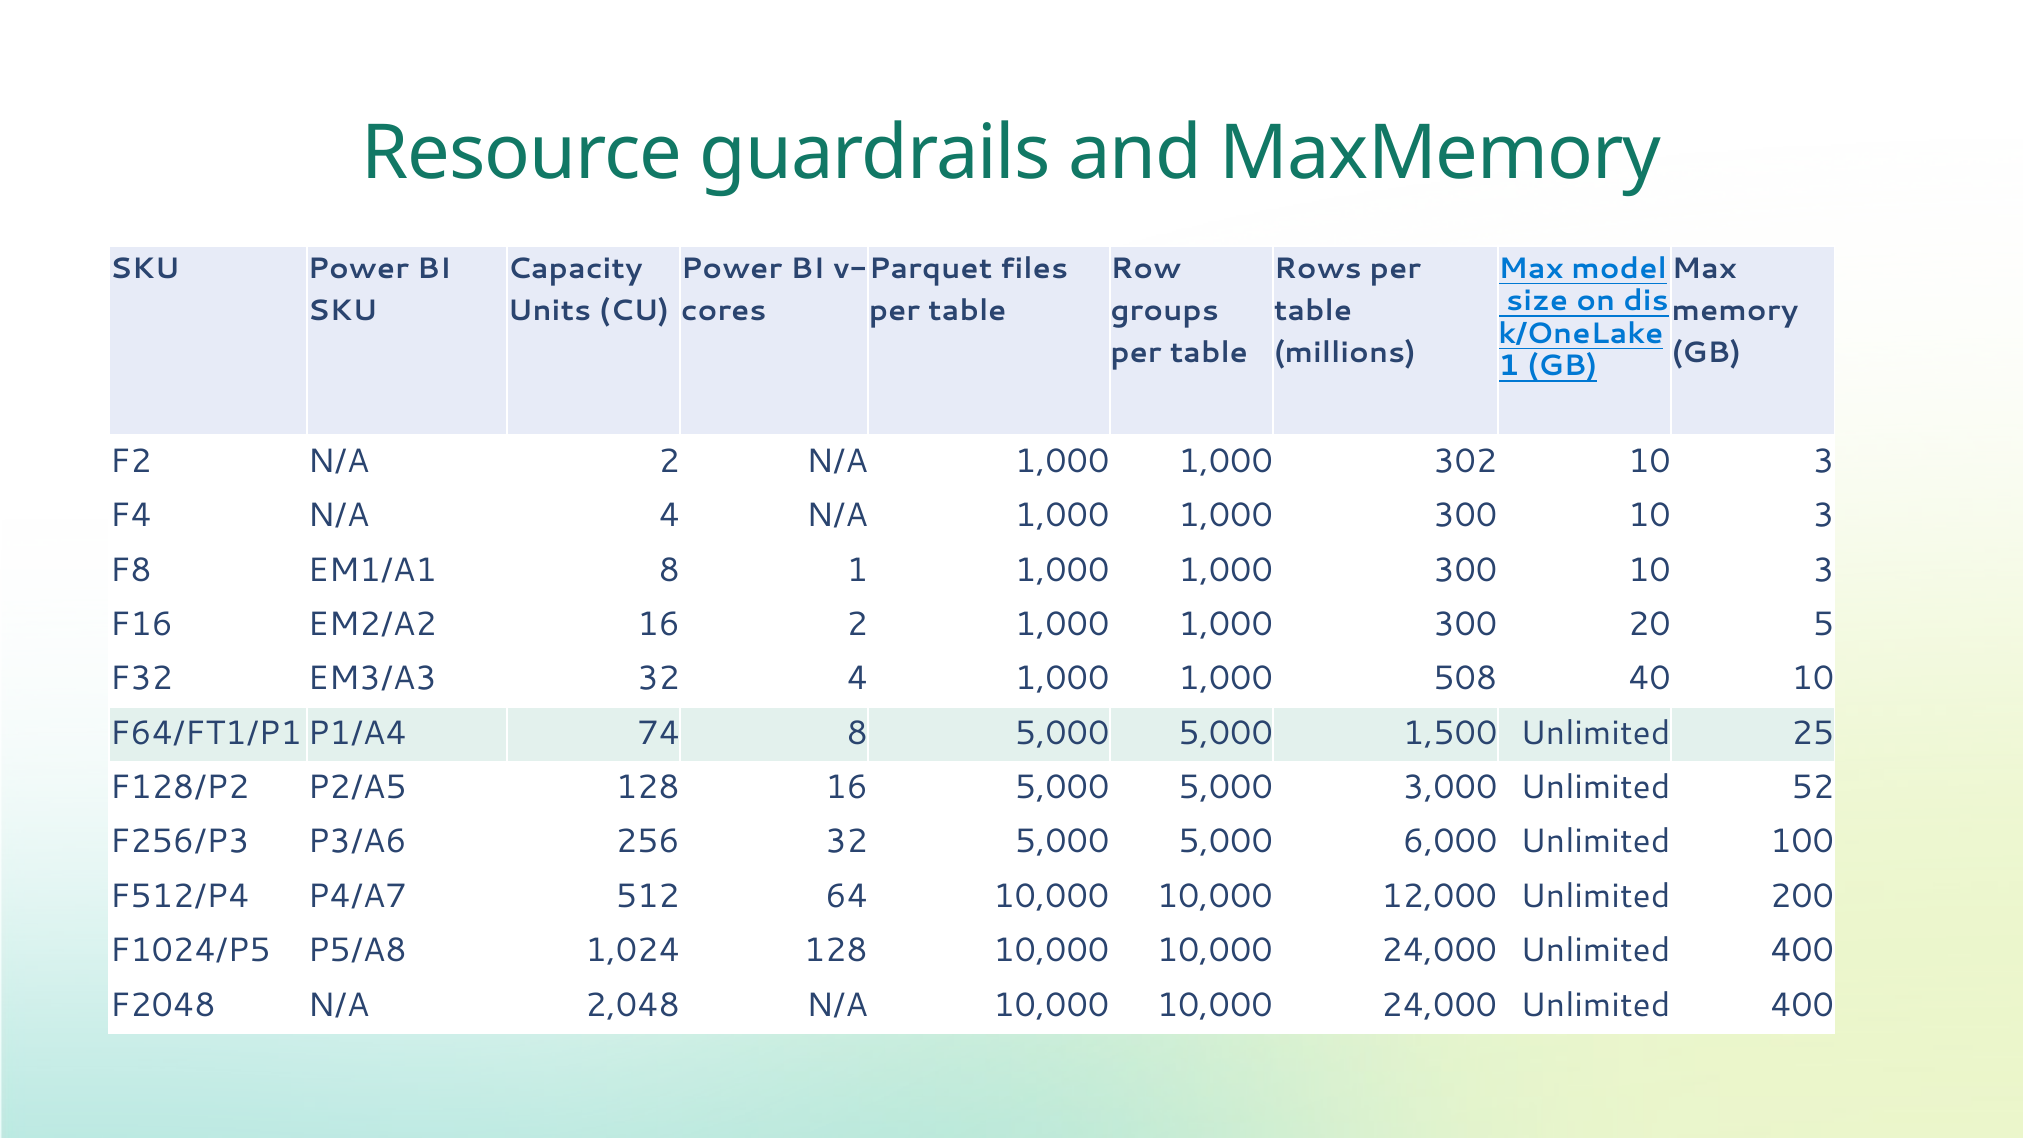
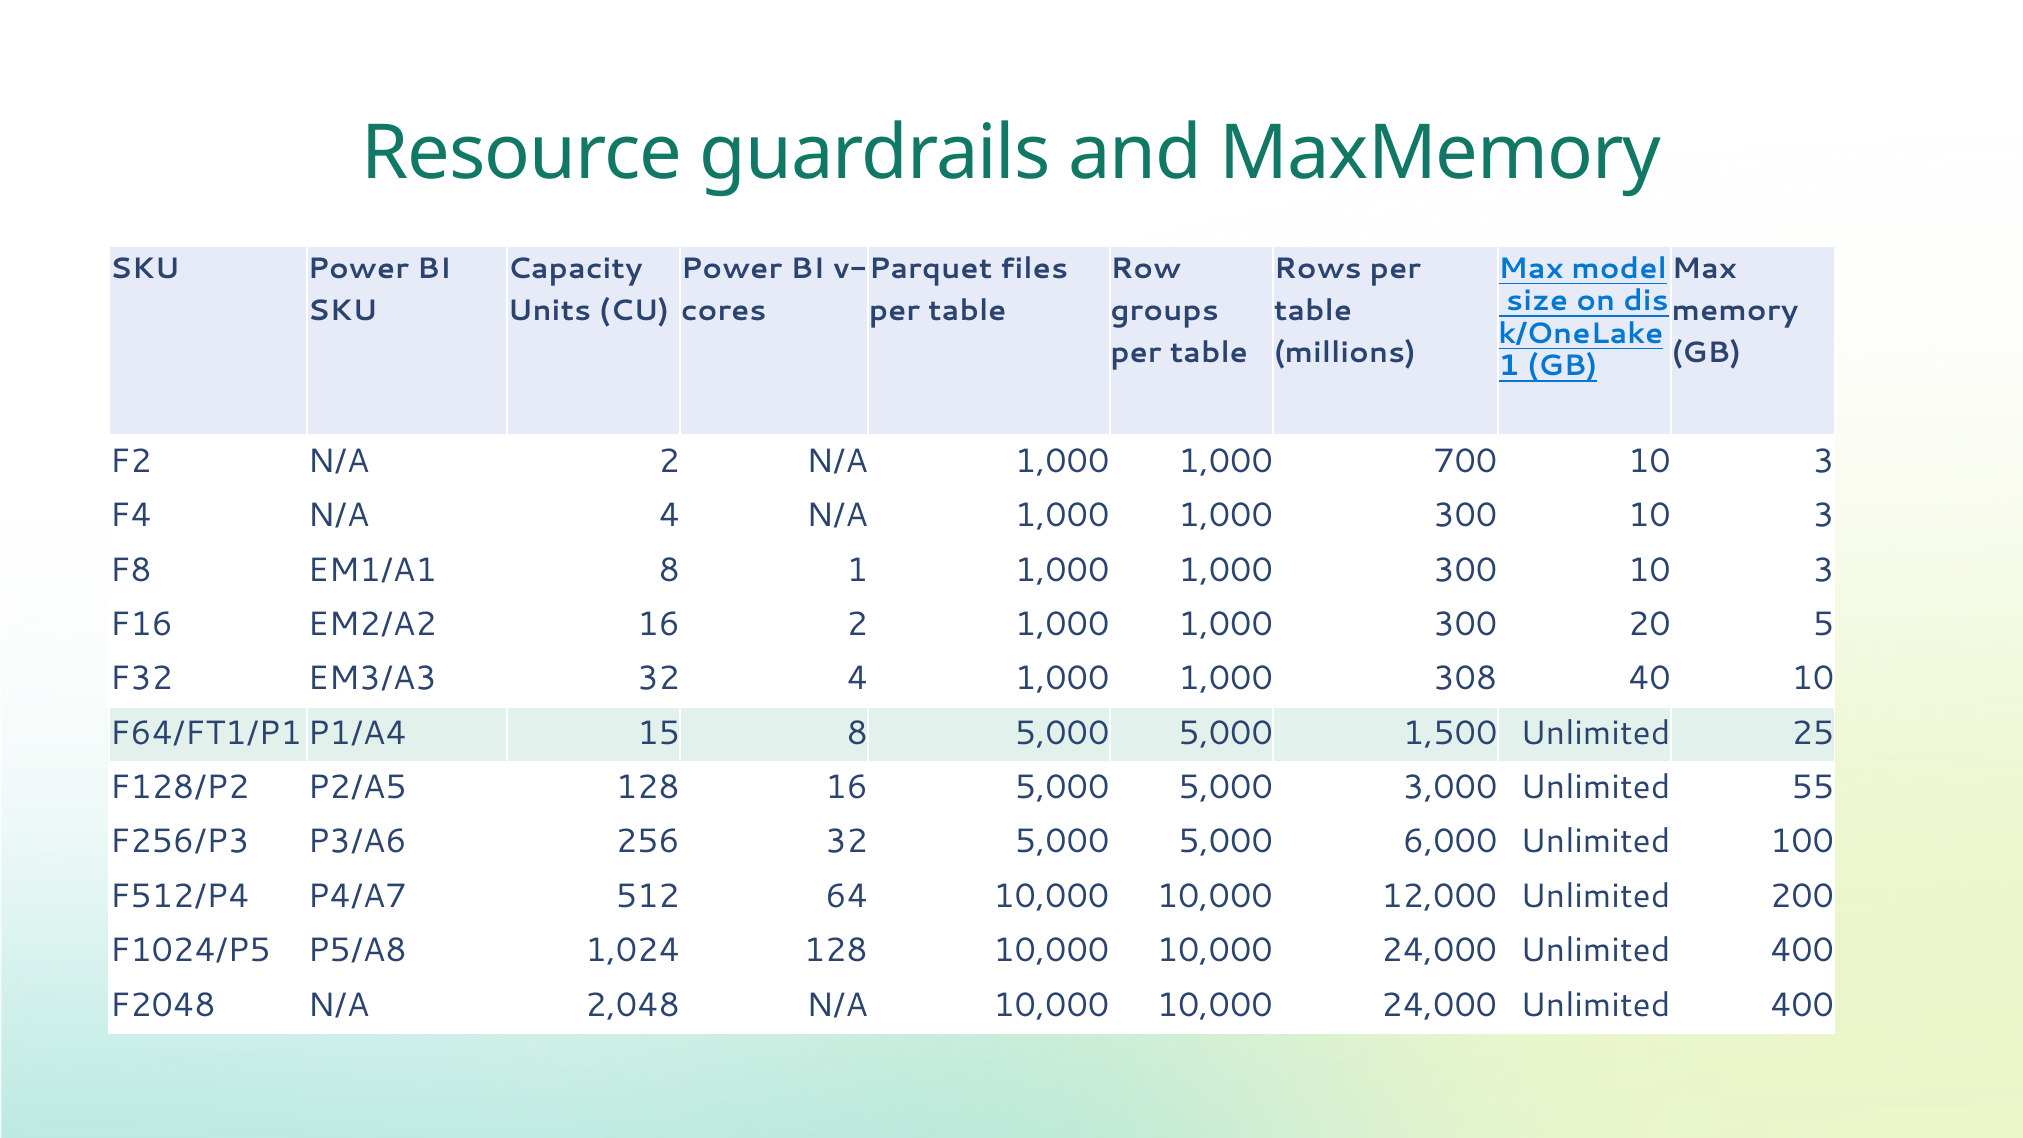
302: 302 -> 700 (1465, 461)
508: 508 -> 308 (1465, 679)
74: 74 -> 15 (659, 733)
52: 52 -> 55 (1813, 787)
